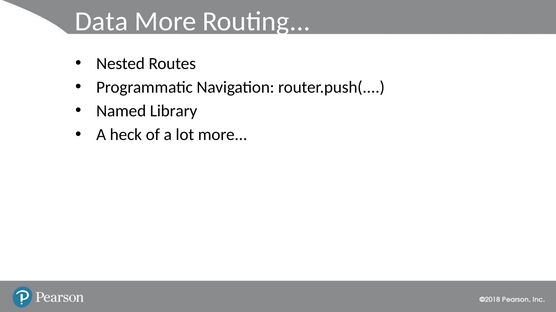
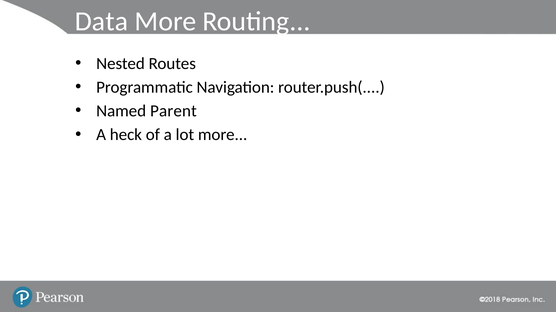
Library: Library -> Parent (173, 111)
